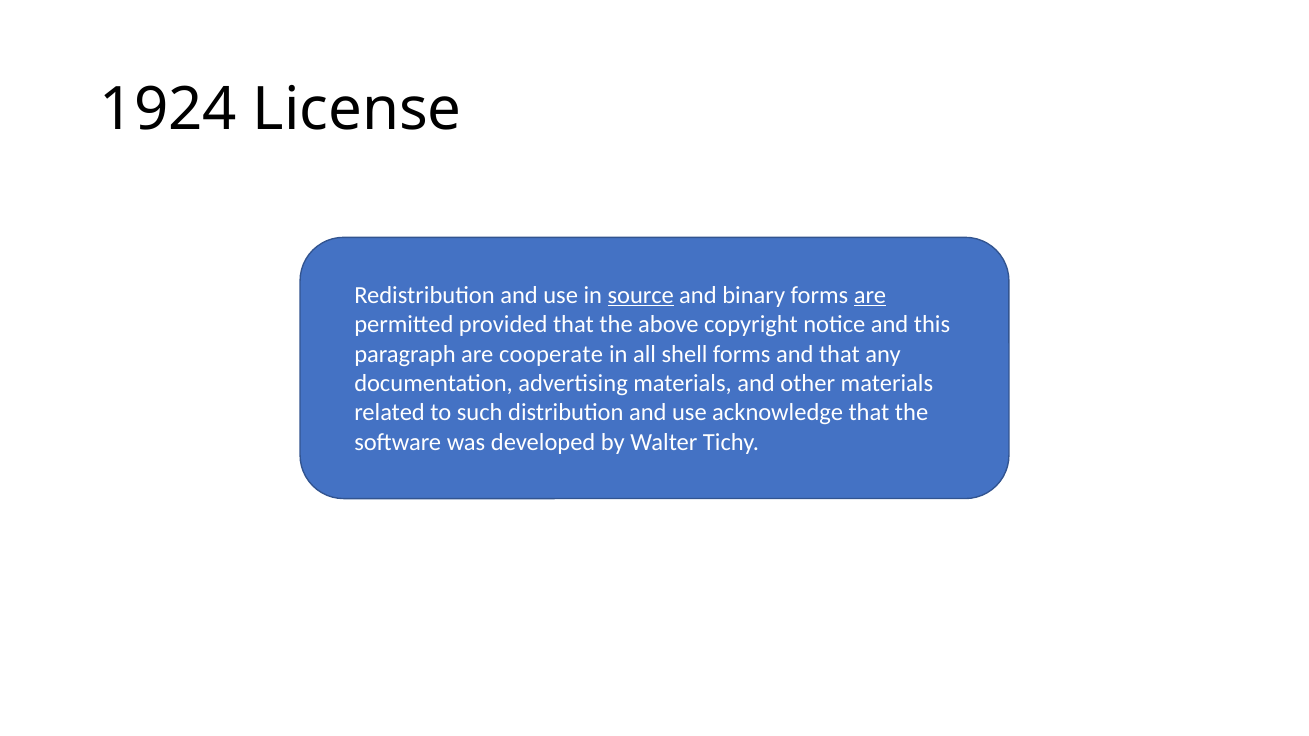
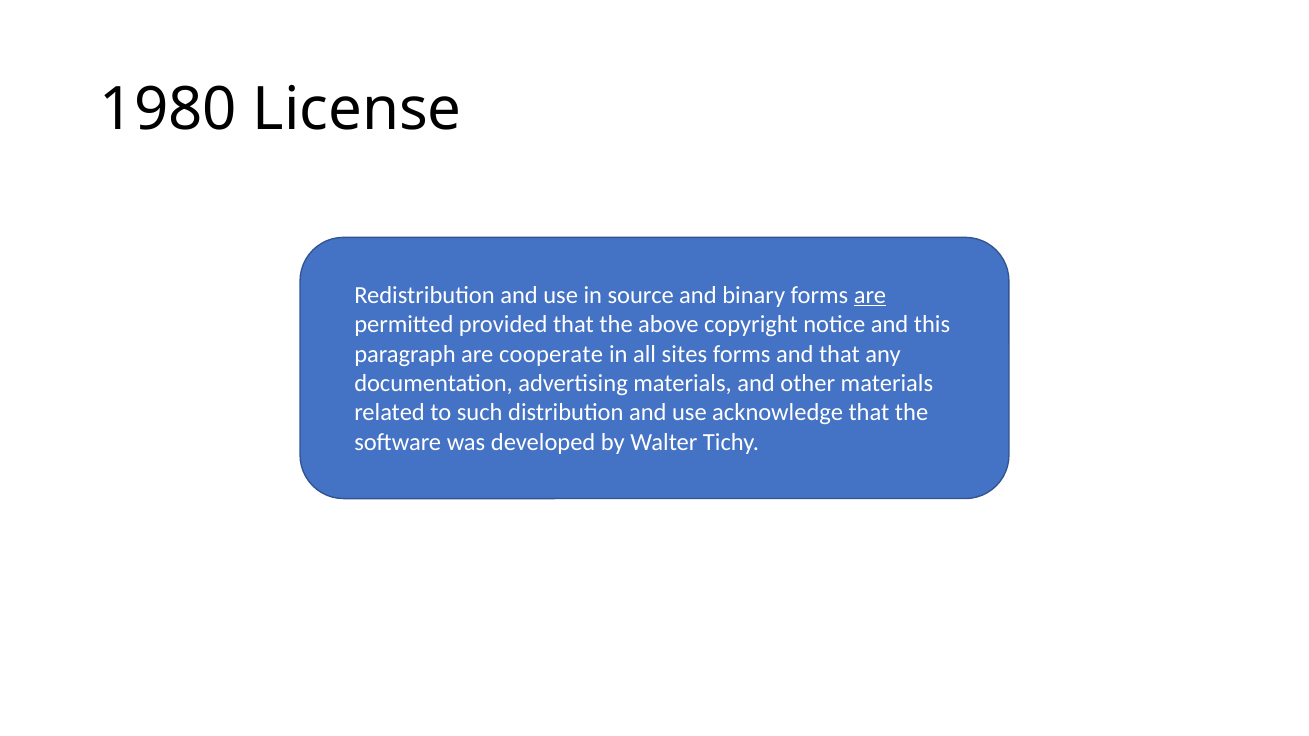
1924: 1924 -> 1980 (168, 110)
source underline: present -> none (641, 295)
shell: shell -> sites (685, 354)
